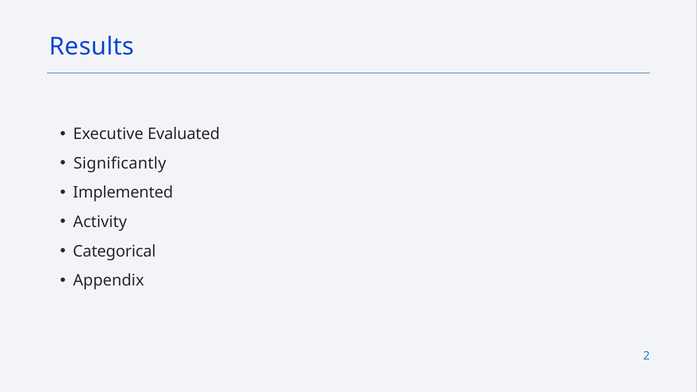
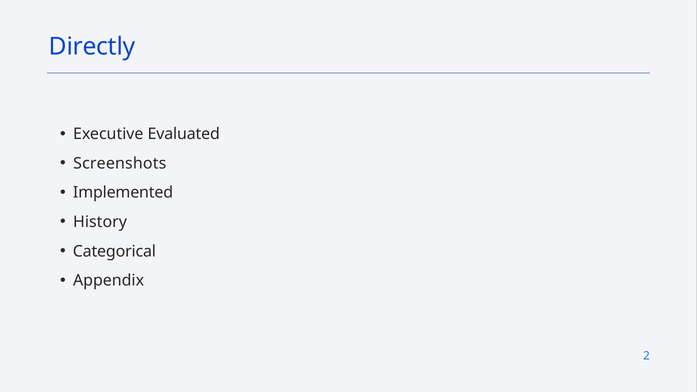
Results: Results -> Directly (92, 47)
Significantly: Significantly -> Screenshots (120, 163)
Activity: Activity -> History (100, 222)
